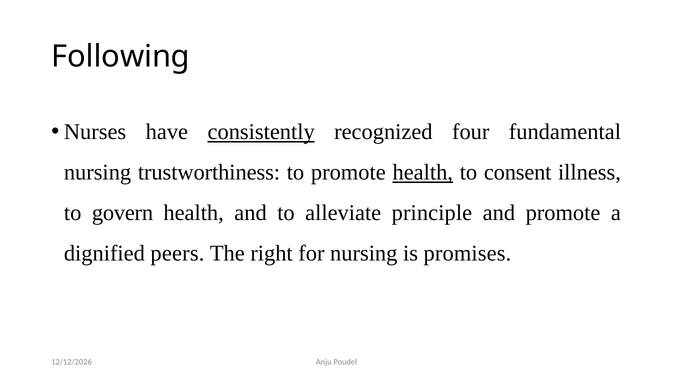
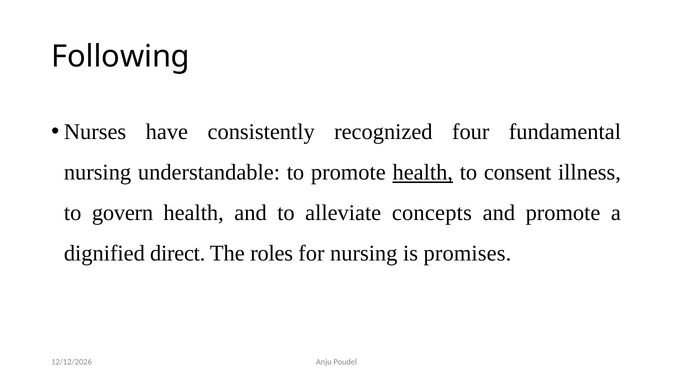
consistently underline: present -> none (261, 132)
trustworthiness: trustworthiness -> understandable (209, 172)
principle: principle -> concepts (432, 213)
peers: peers -> direct (178, 253)
right: right -> roles (272, 253)
